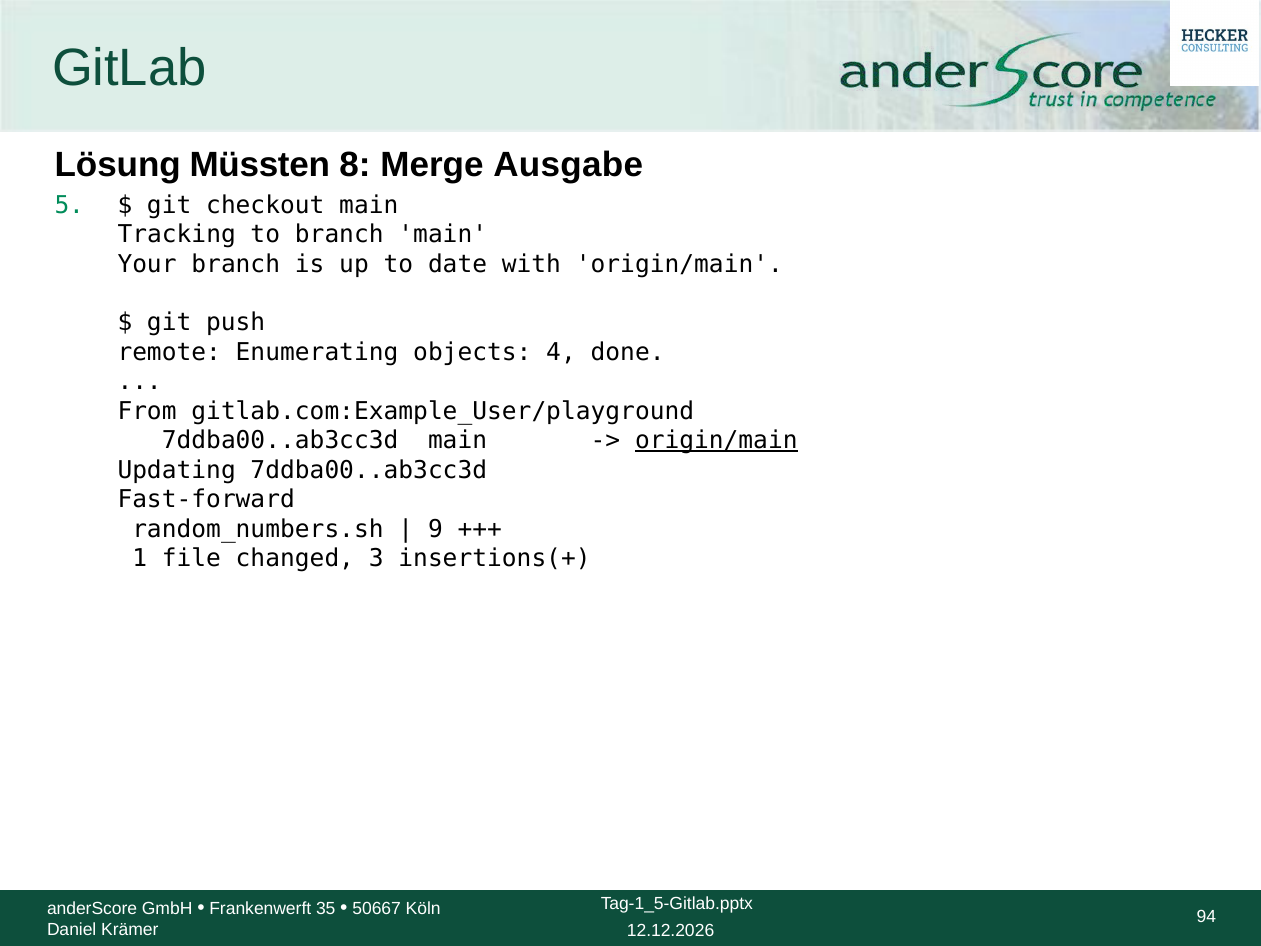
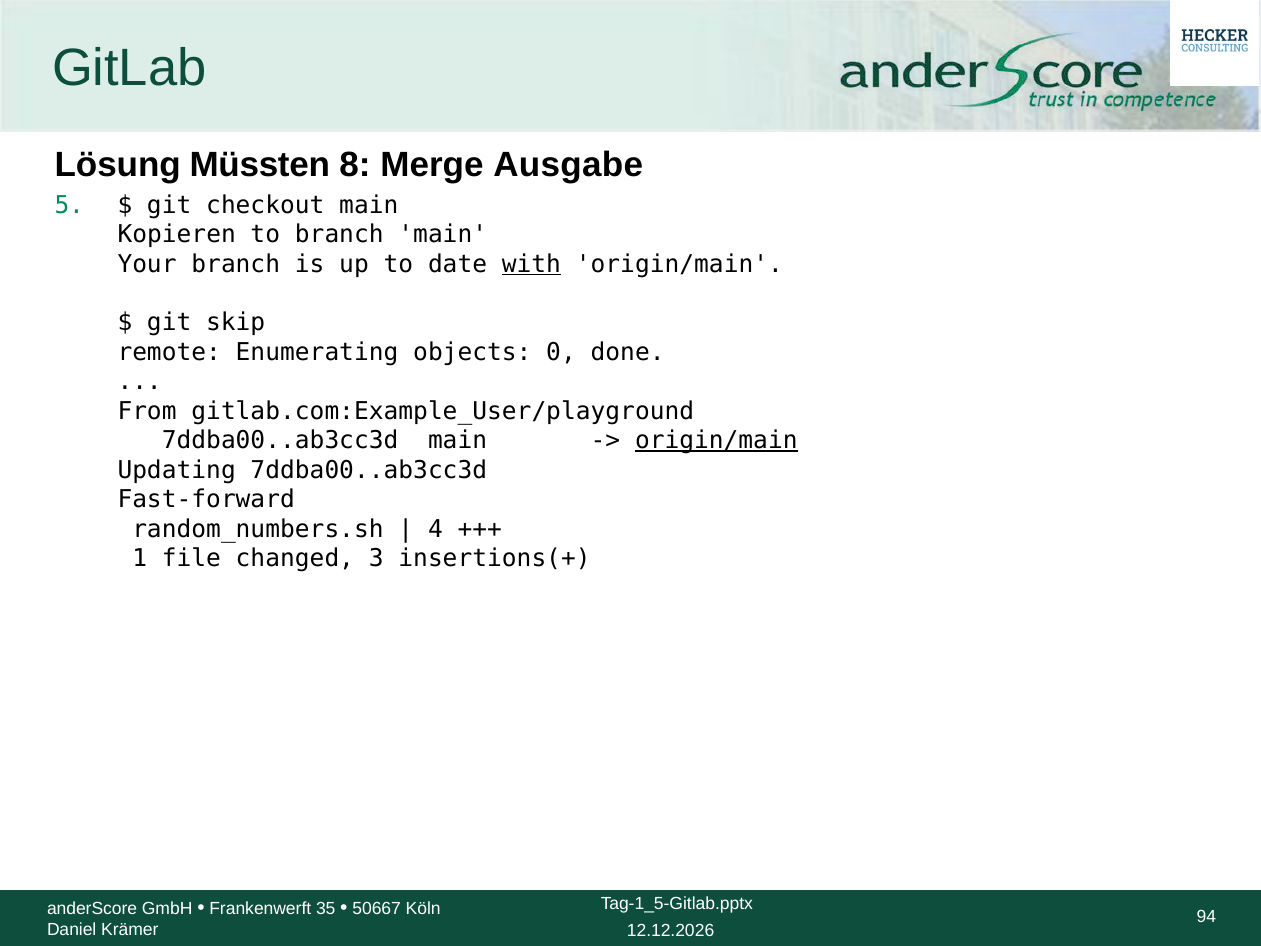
Tracking: Tracking -> Kopieren (177, 234)
with underline: none -> present (531, 264)
push: push -> skip (236, 323)
4: 4 -> 0 (561, 352)
9: 9 -> 4 (435, 529)
